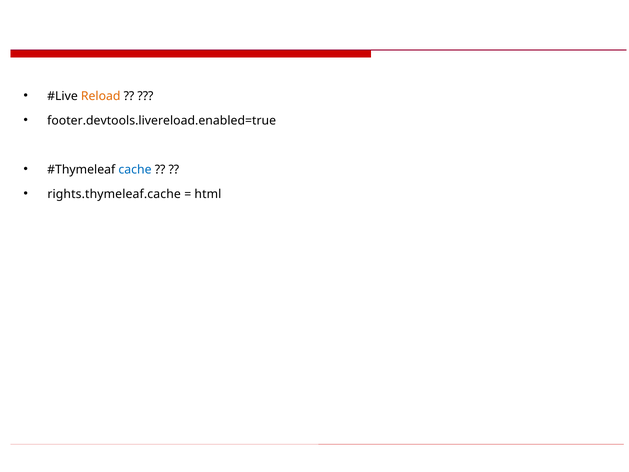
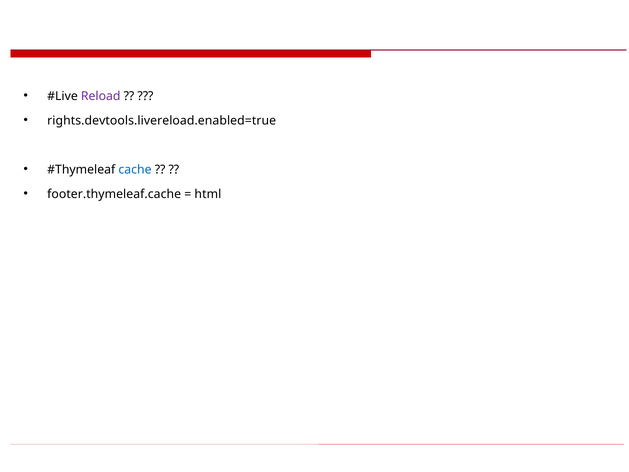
Reload colour: orange -> purple (101, 96)
footer.devtools.livereload.enabled=true: footer.devtools.livereload.enabled=true -> rights.devtools.livereload.enabled=true (162, 120)
rights.thymeleaf.cache: rights.thymeleaf.cache -> footer.thymeleaf.cache (114, 194)
